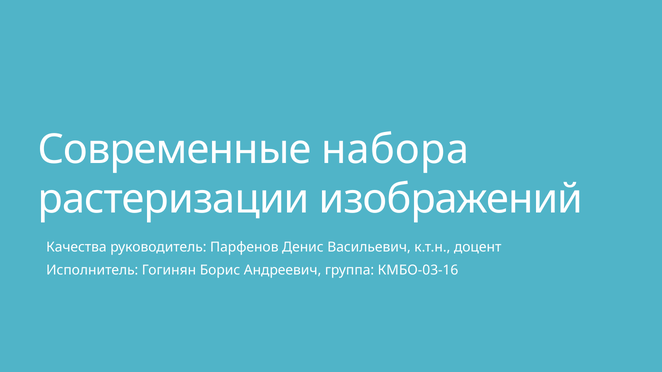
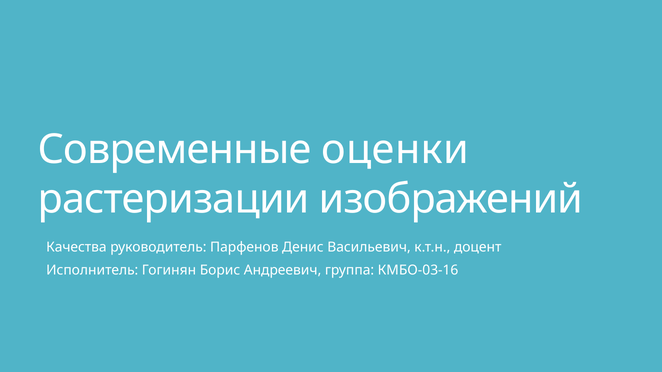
набора: набора -> оценки (395, 150)
